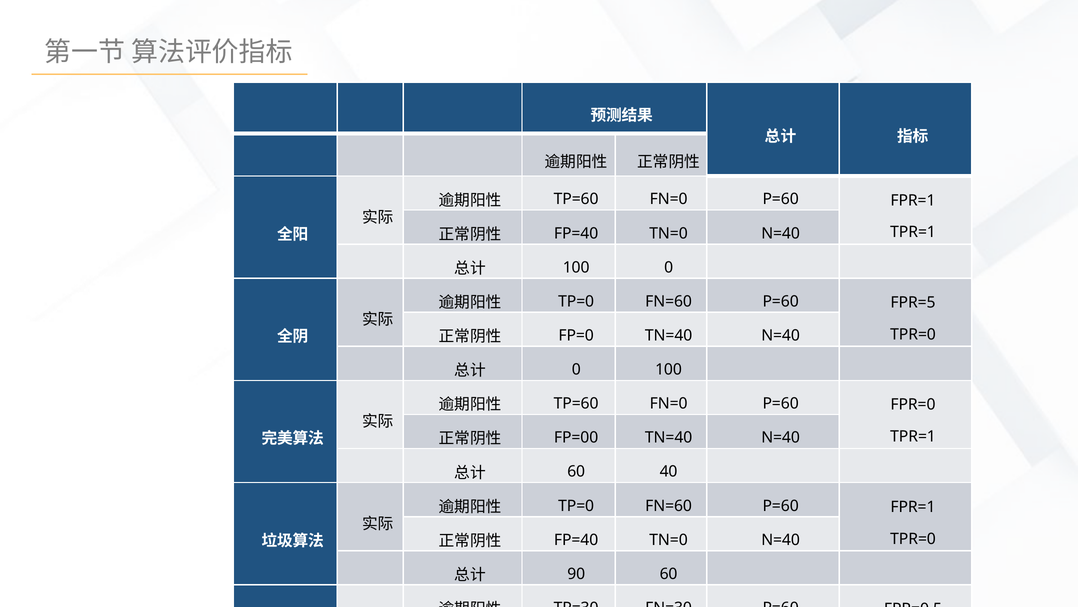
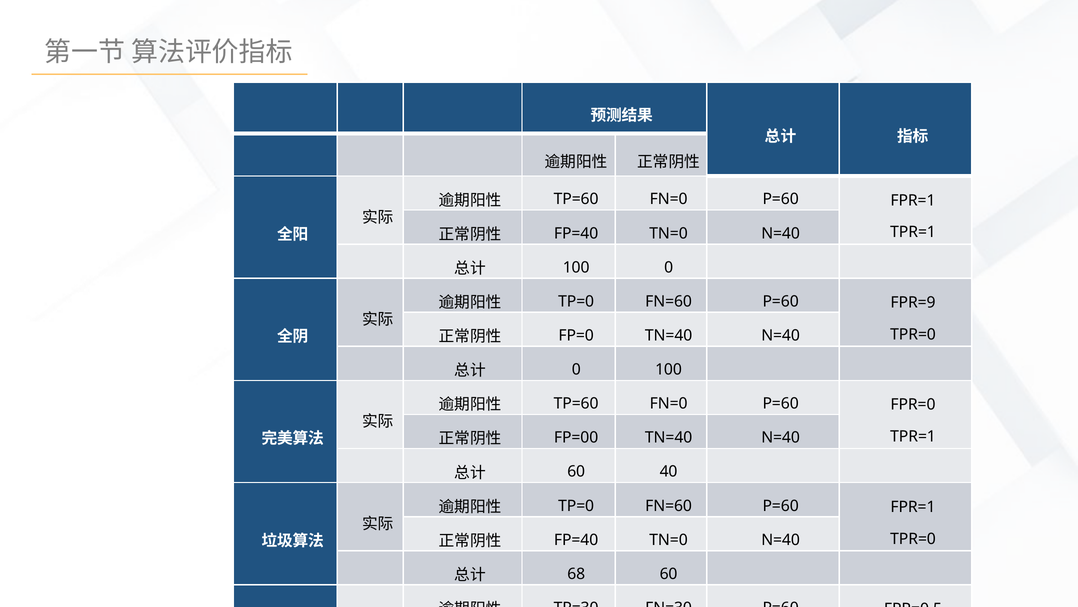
FPR=5: FPR=5 -> FPR=9 (913, 302)
90: 90 -> 68 (576, 573)
